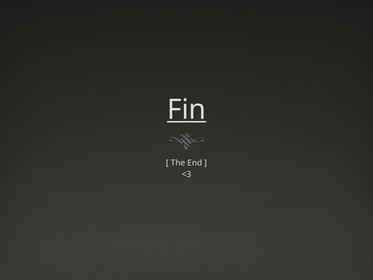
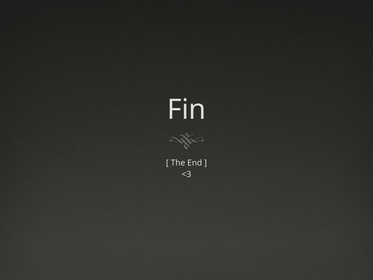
Fin underline: present -> none (187, 110)
